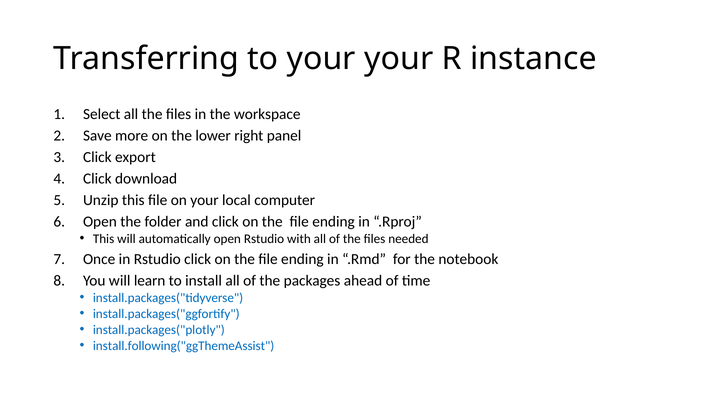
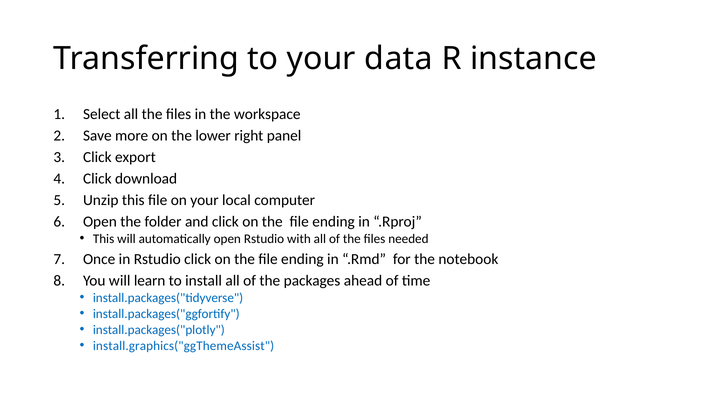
your your: your -> data (399, 59)
install.following("ggThemeAssist: install.following("ggThemeAssist -> install.graphics("ggThemeAssist (183, 346)
